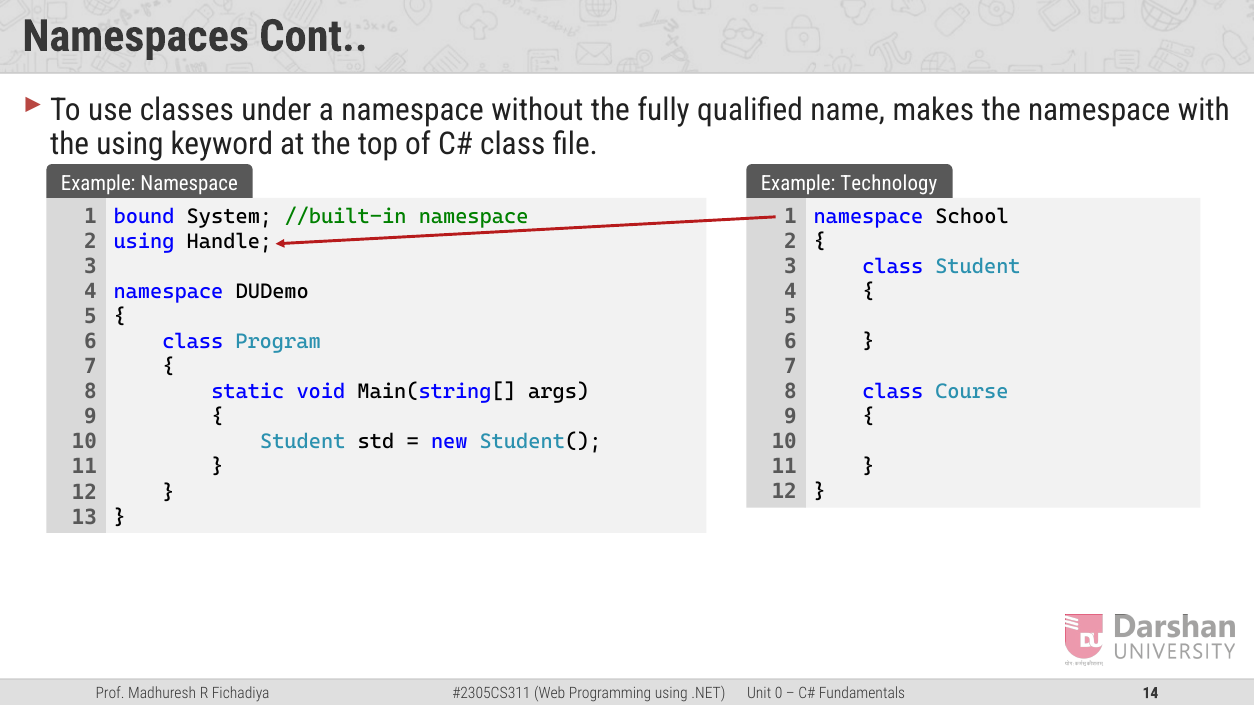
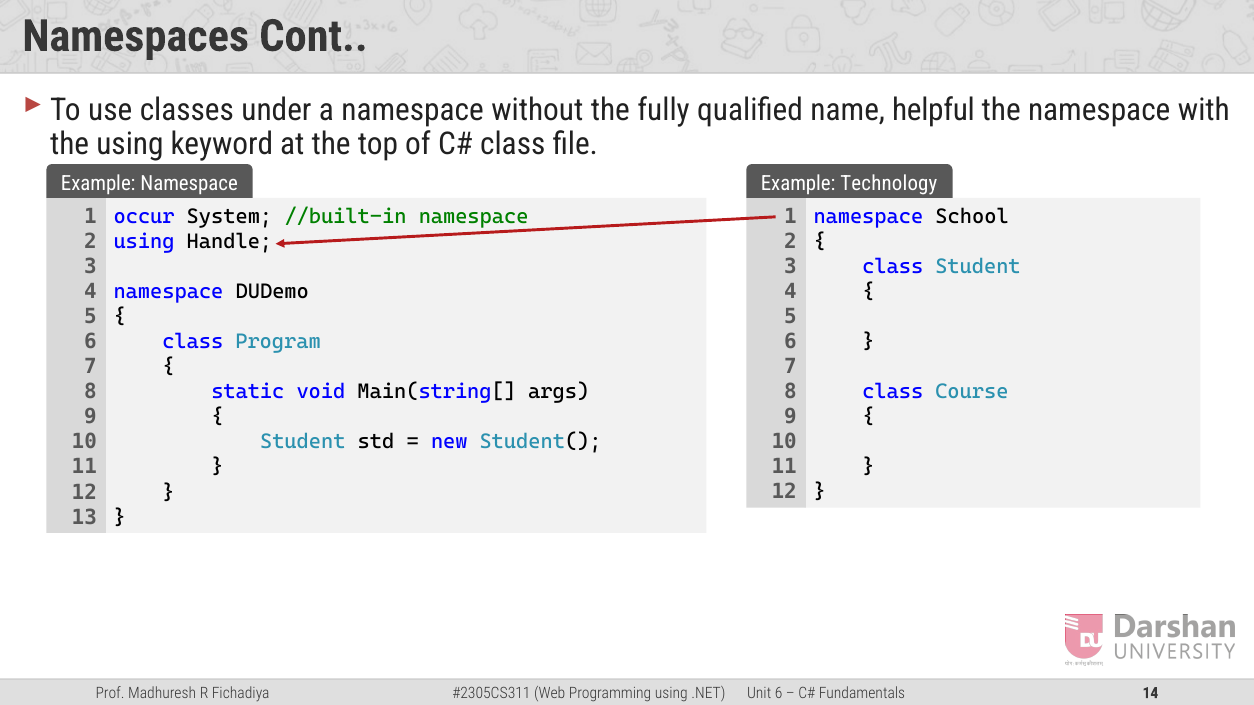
makes: makes -> helpful (934, 110)
bound: bound -> occur (144, 217)
0: 0 -> 6 (779, 693)
